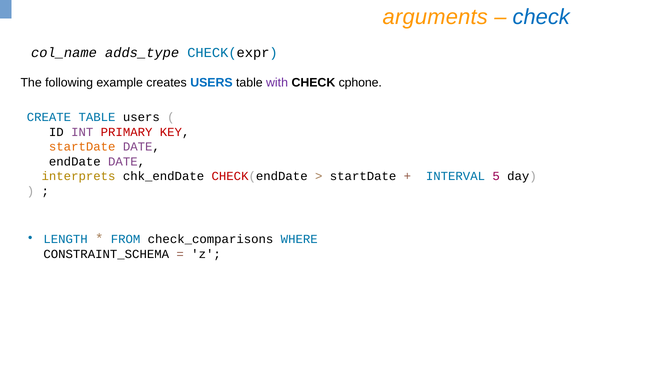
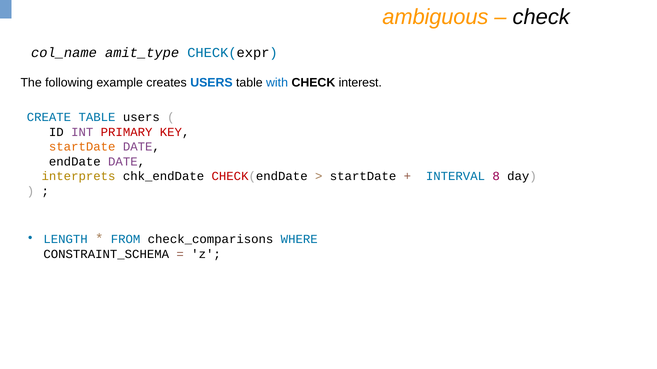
arguments: arguments -> ambiguous (435, 17)
check colour: blue -> black (541, 17)
adds_type: adds_type -> amit_type (142, 53)
with colour: purple -> blue (277, 83)
cphone: cphone -> interest (360, 83)
5: 5 -> 8 (496, 177)
